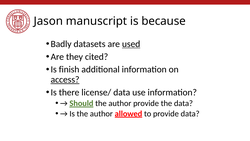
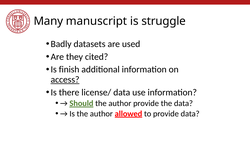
Jason: Jason -> Many (48, 21)
because: because -> struggle (164, 21)
used underline: present -> none (131, 44)
